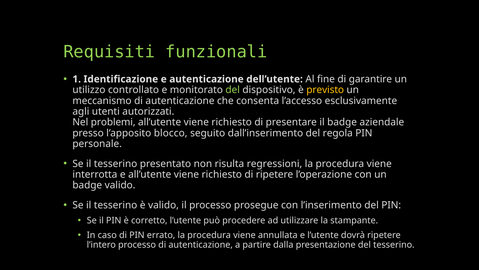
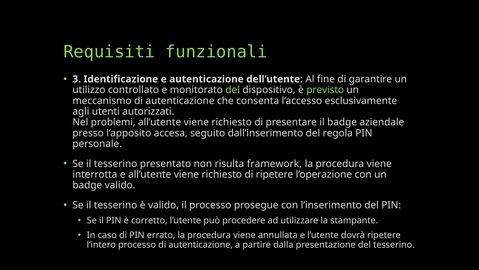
1: 1 -> 3 (77, 79)
previsto colour: yellow -> light green (325, 90)
blocco: blocco -> accesa (171, 133)
regressioni: regressioni -> framework (274, 163)
